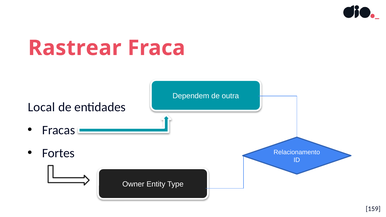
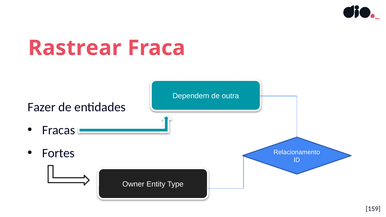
Local: Local -> Fazer (42, 107)
